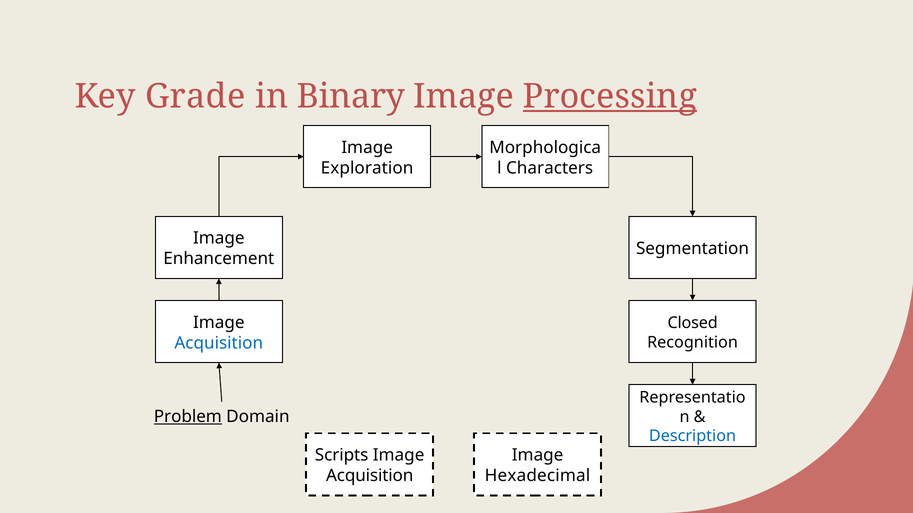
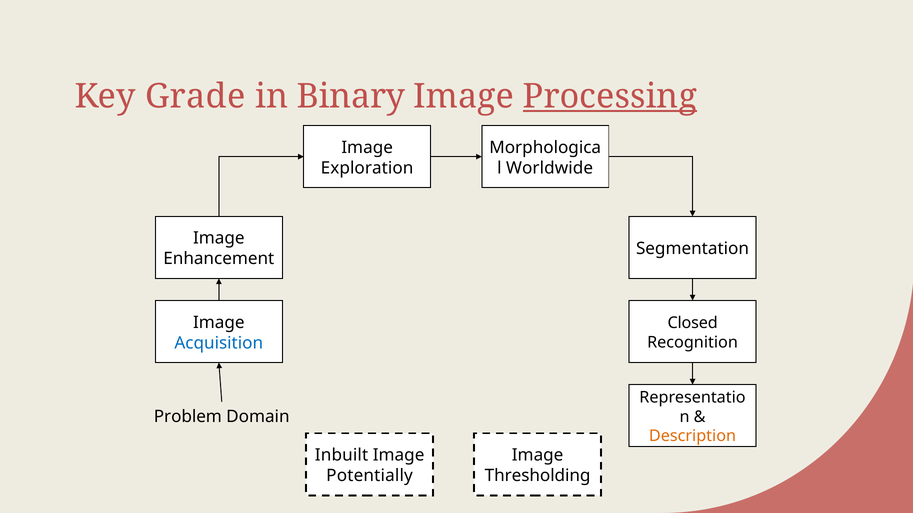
Characters: Characters -> Worldwide (550, 168)
Problem underline: present -> none (188, 417)
Description colour: blue -> orange (692, 437)
Scripts: Scripts -> Inbuilt (342, 456)
Acquisition: Acquisition -> Potentially (370, 476)
Hexadecimal: Hexadecimal -> Thresholding (538, 476)
